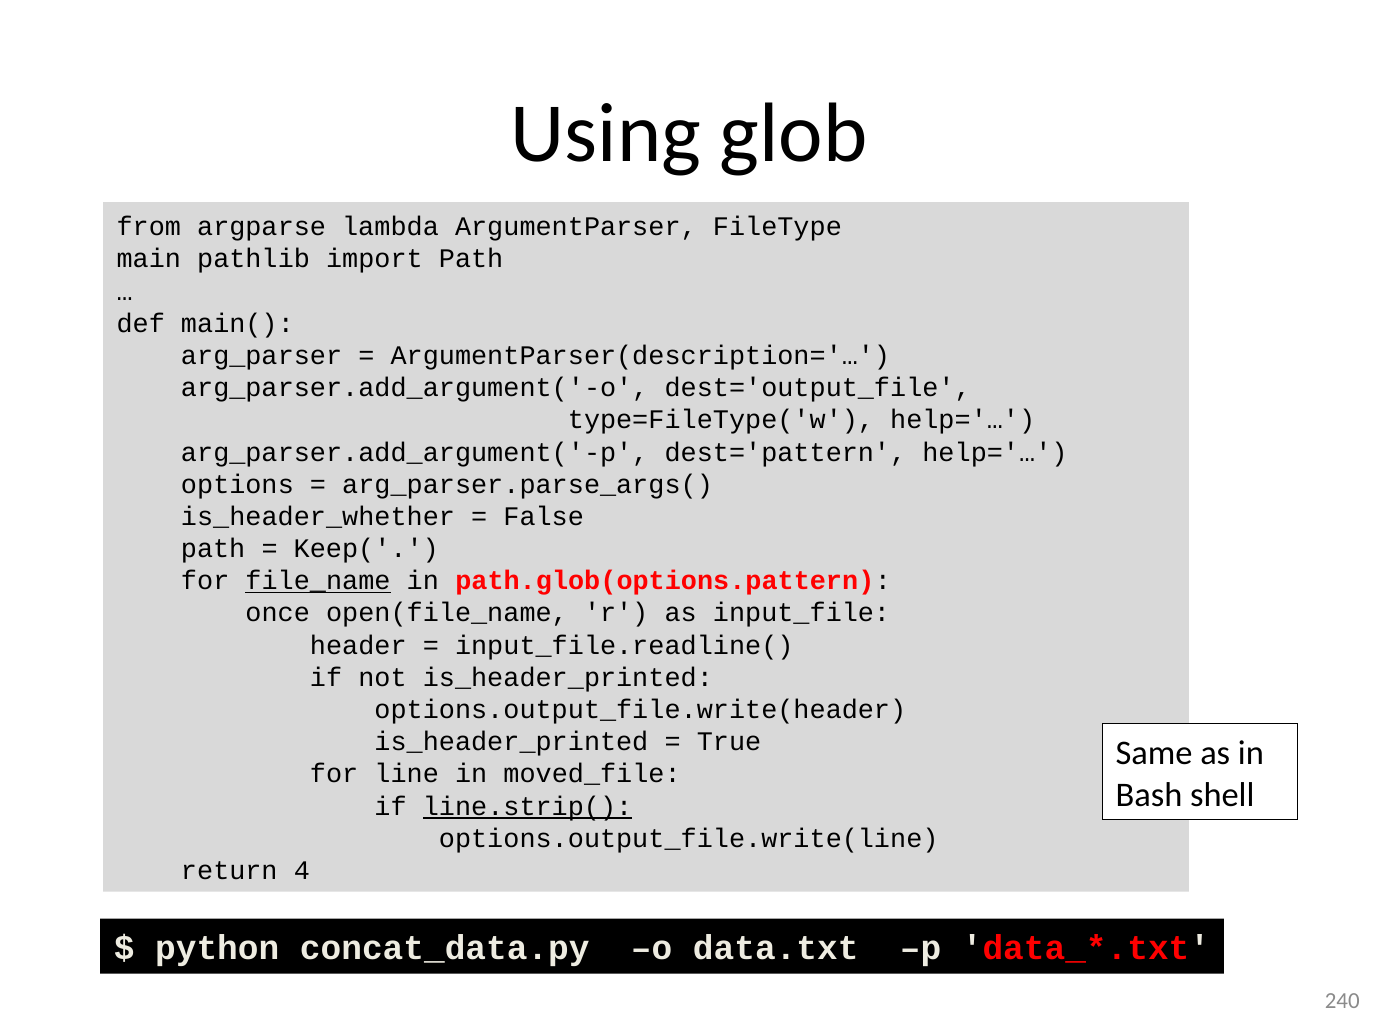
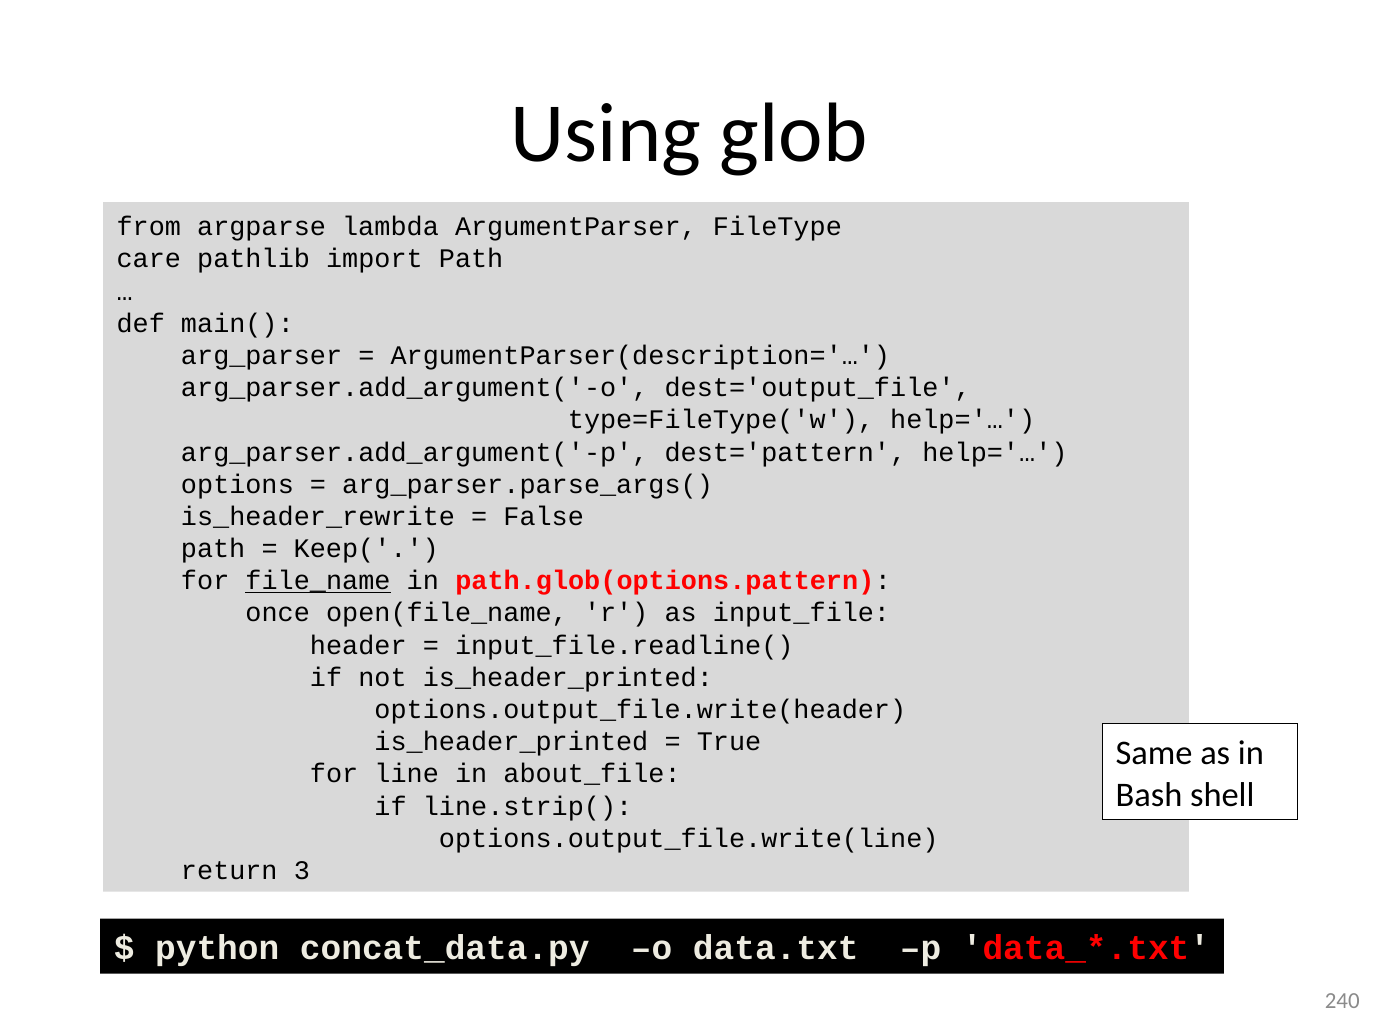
main: main -> care (149, 259)
is_header_whether: is_header_whether -> is_header_rewrite (318, 517)
moved_file: moved_file -> about_file (592, 774)
line.strip( underline: present -> none (528, 806)
4: 4 -> 3 (302, 871)
